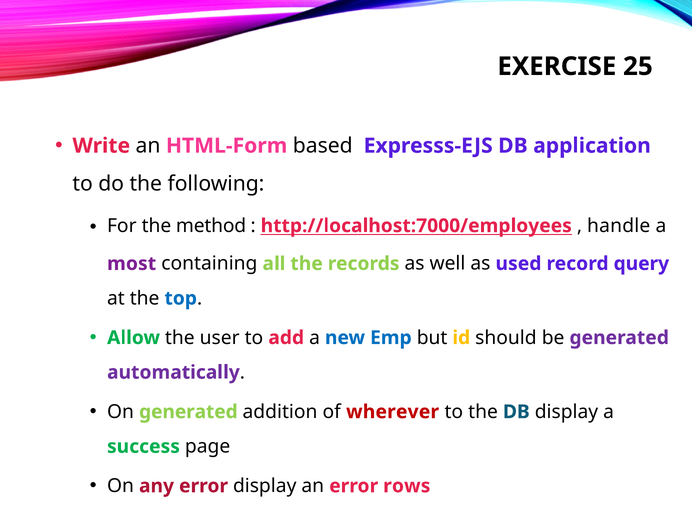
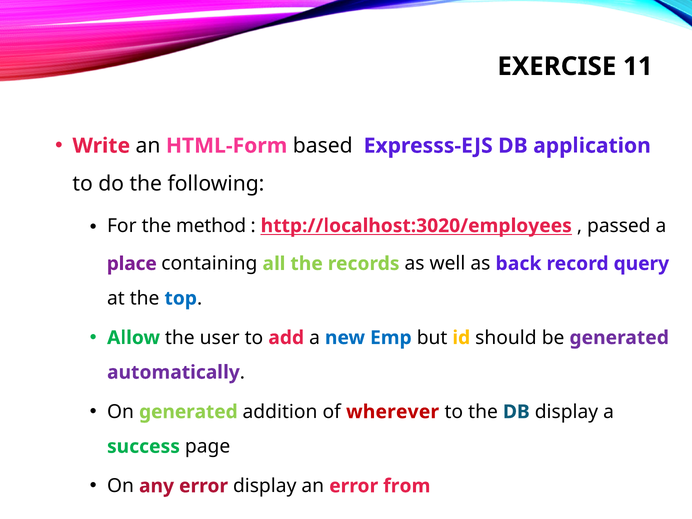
25: 25 -> 11 (638, 66)
http://localhost:7000/employees: http://localhost:7000/employees -> http://localhost:3020/employees (416, 226)
handle: handle -> passed (619, 226)
most: most -> place (132, 264)
used: used -> back (518, 264)
rows: rows -> from (407, 486)
